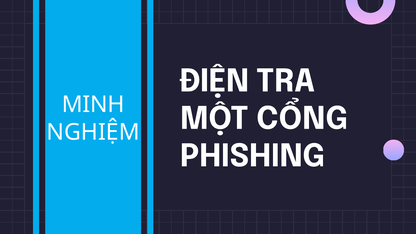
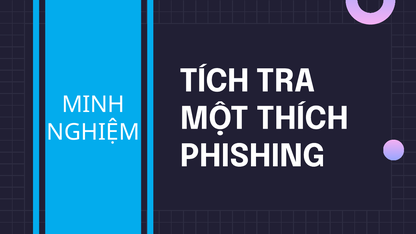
ĐIỆN: ĐIỆN -> TÍCH (214, 81)
CỔNG: CỔNG -> THÍCH (302, 119)
